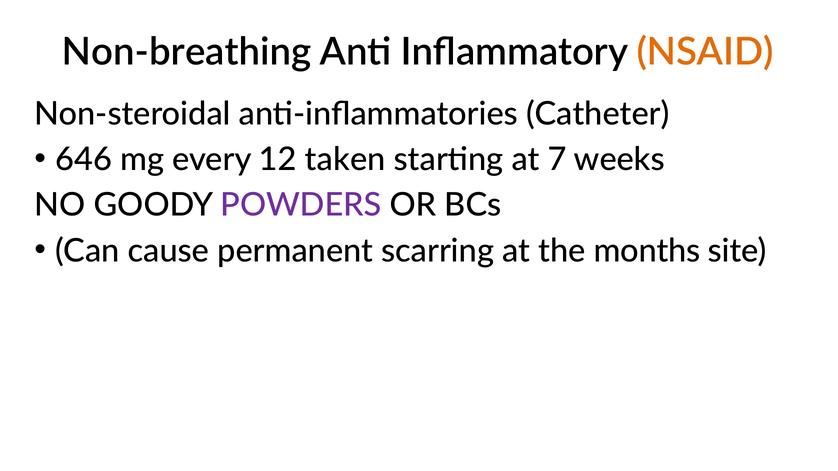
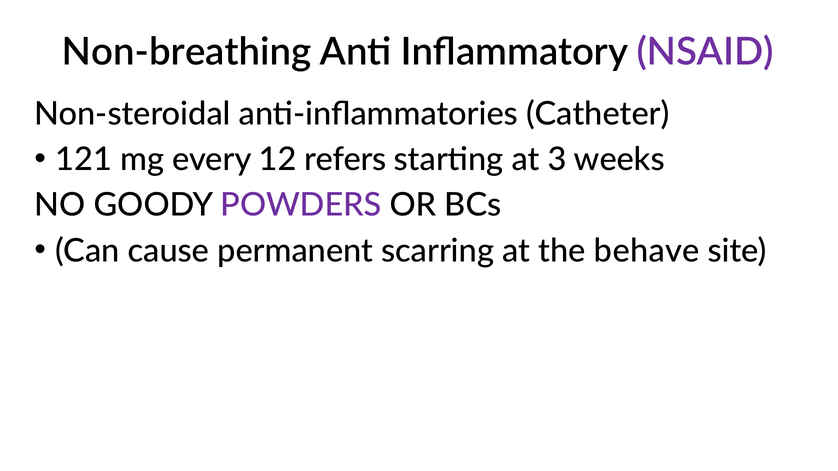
NSAID colour: orange -> purple (705, 52)
646: 646 -> 121 (84, 160)
taken: taken -> refers (345, 160)
7: 7 -> 3 (557, 160)
months: months -> behave (647, 251)
